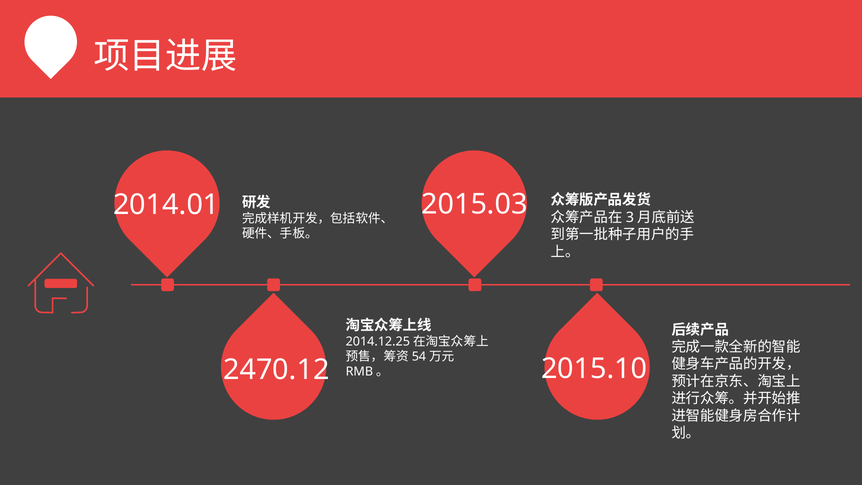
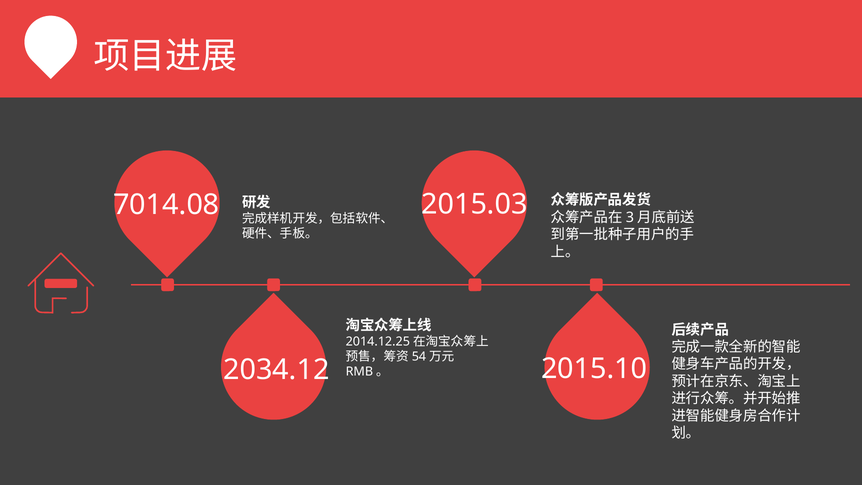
2014.01: 2014.01 -> 7014.08 (166, 205)
2470.12: 2470.12 -> 2034.12 (276, 370)
